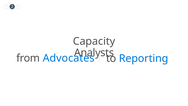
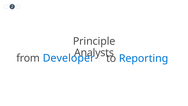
Capacity: Capacity -> Principle (94, 41)
Advocates: Advocates -> Developer (69, 58)
